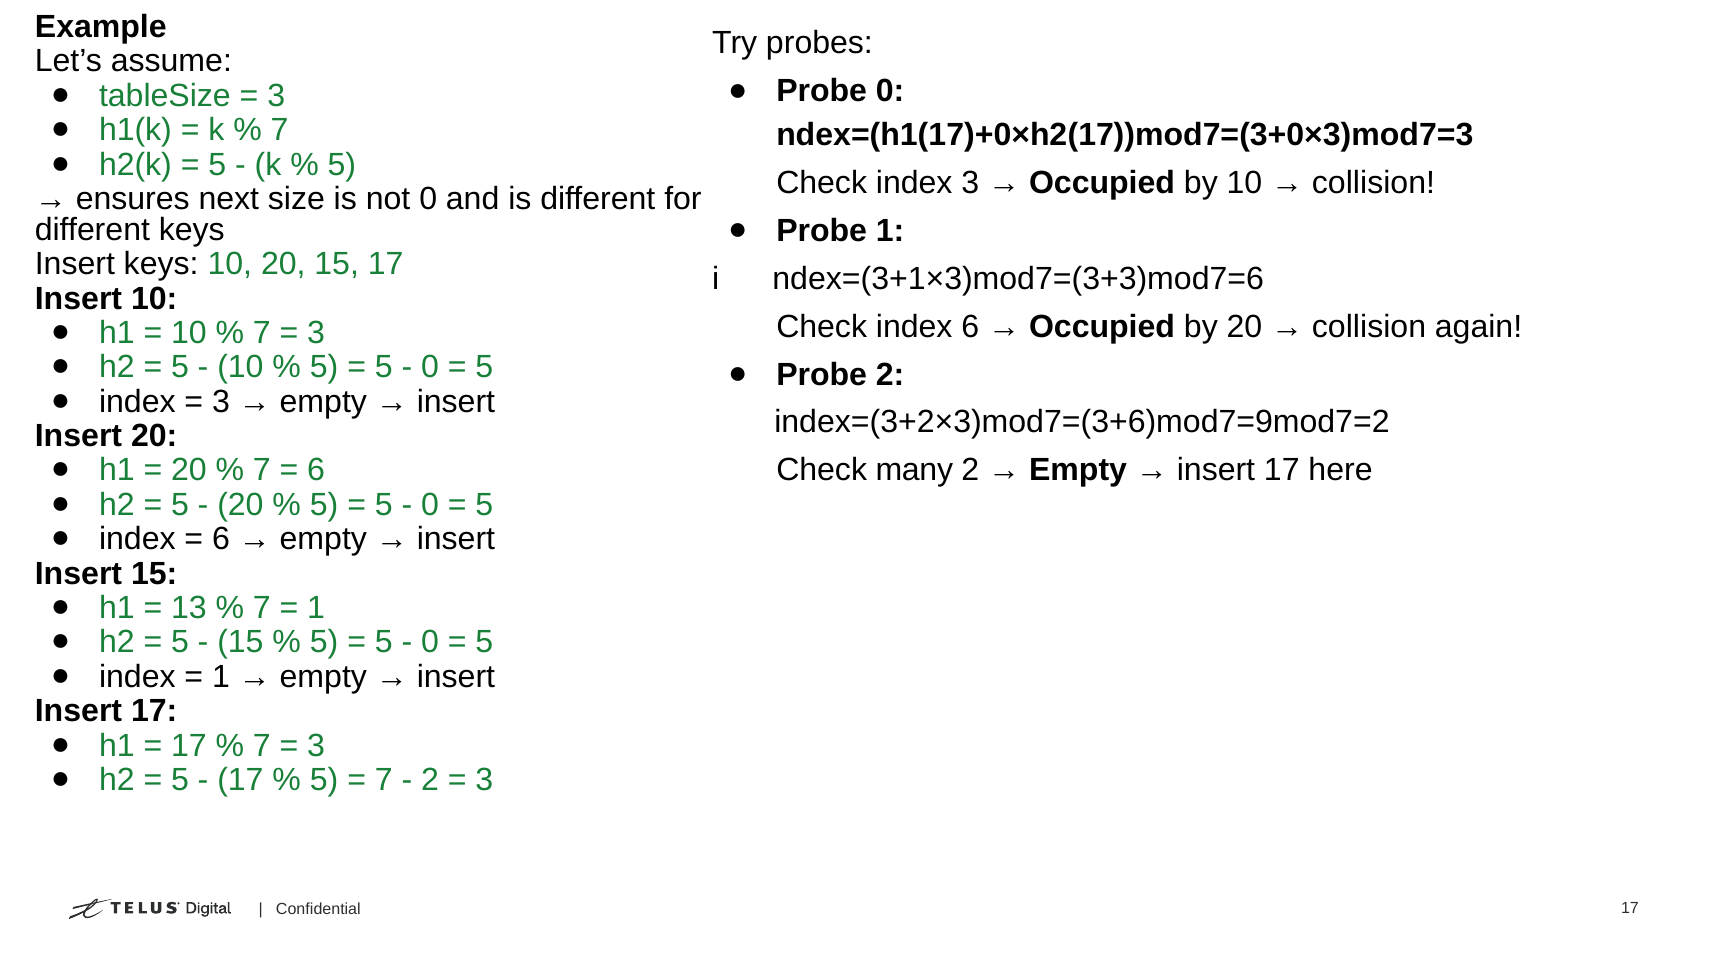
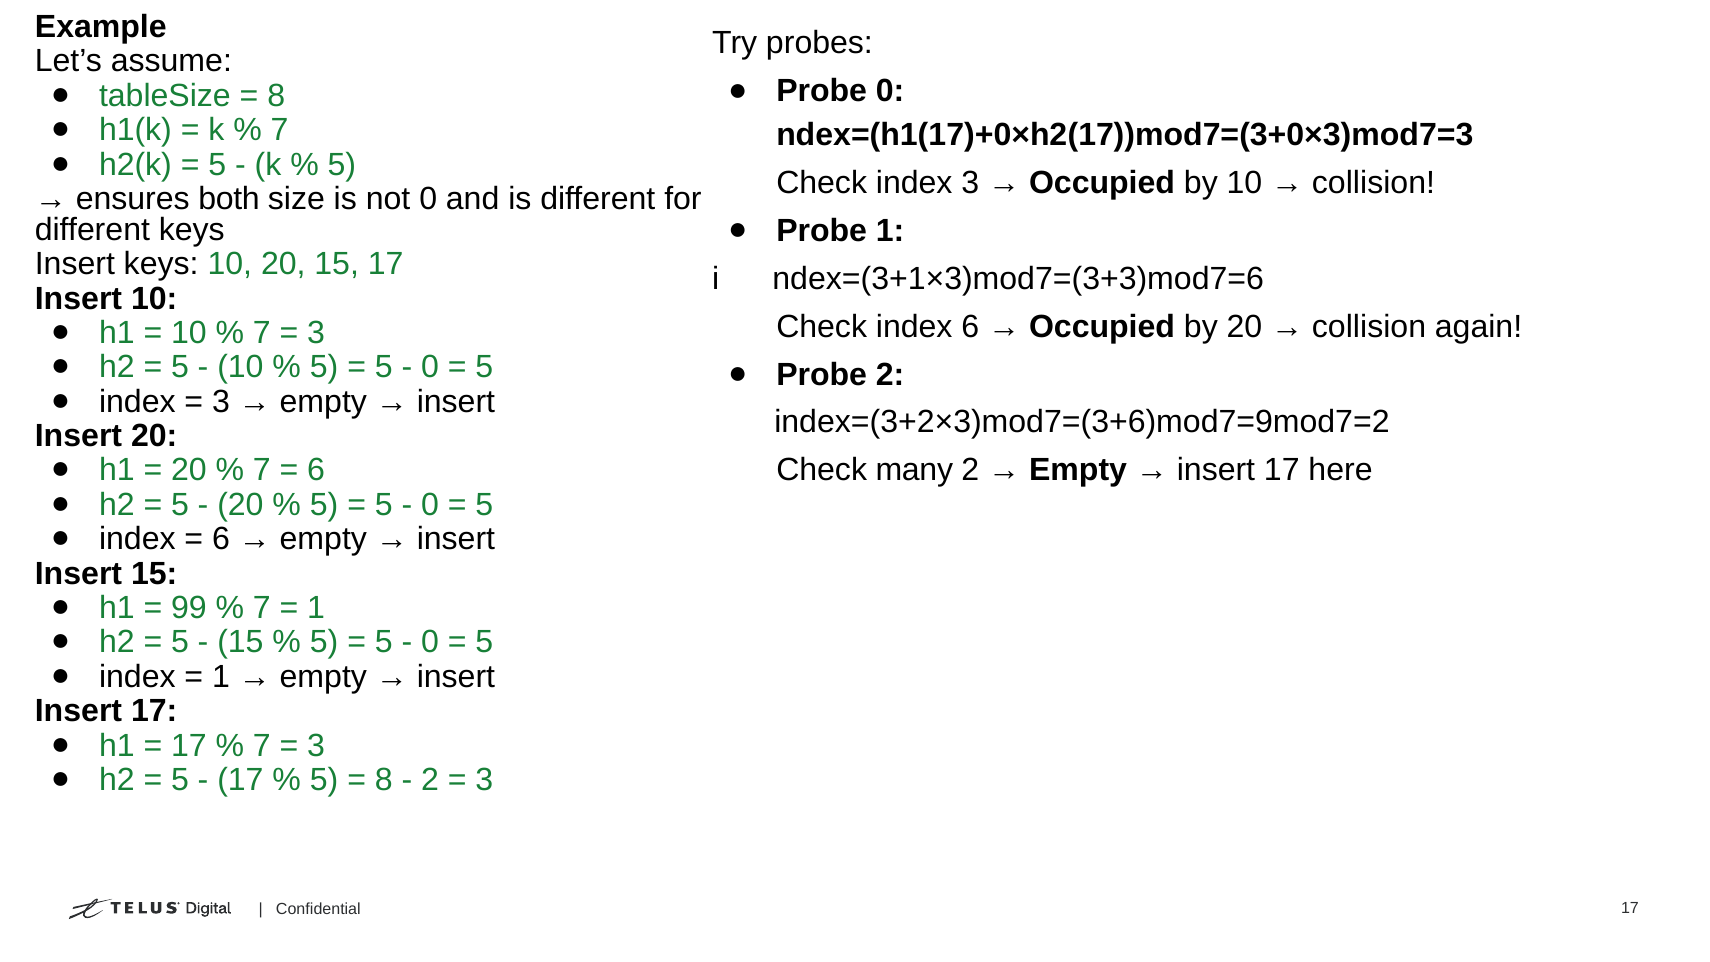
3: 3 -> 8 (276, 96)
next: next -> both (229, 199)
13: 13 -> 99 (189, 608)
7: 7 -> 8 (384, 780)
